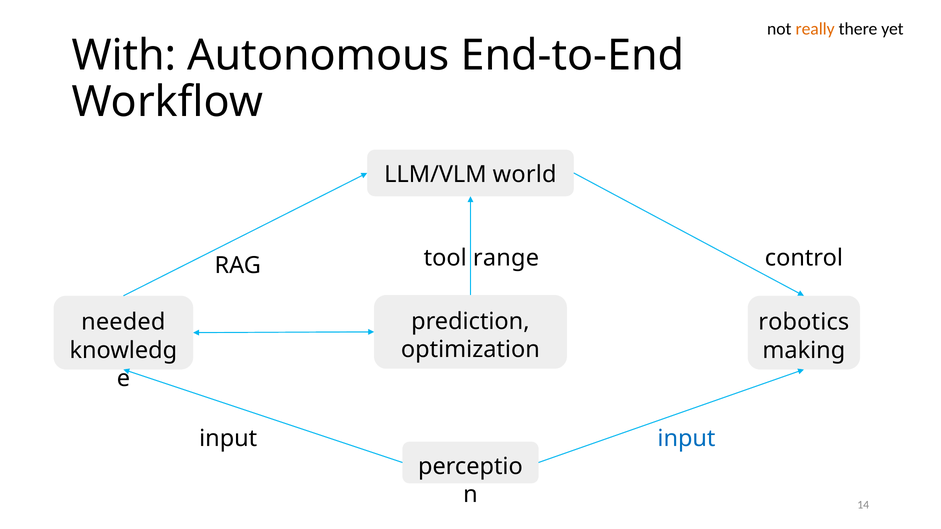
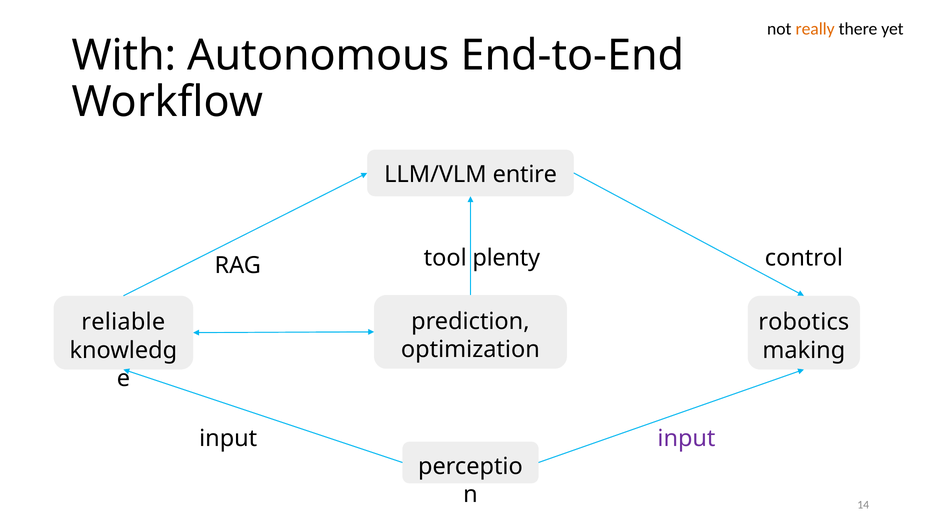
world: world -> entire (525, 175)
range: range -> plenty (506, 258)
needed: needed -> reliable (123, 322)
input colour: blue -> purple (686, 439)
